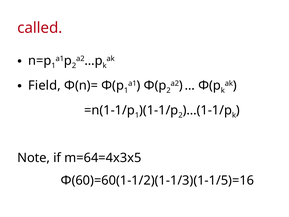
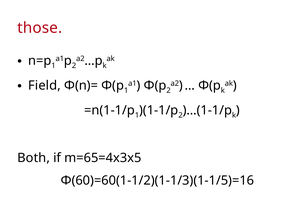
called: called -> those (40, 28)
Note: Note -> Both (34, 158)
m=64=4x3x5: m=64=4x3x5 -> m=65=4x3x5 (103, 158)
